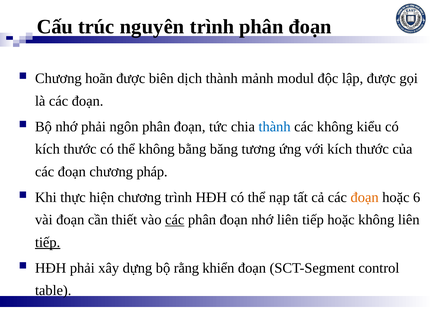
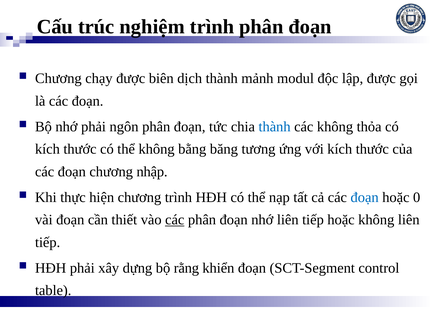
nguyên: nguyên -> nghiệm (152, 27)
hoãn: hoãn -> chạy (99, 78)
kiểu: kiểu -> thỏa (369, 126)
pháp: pháp -> nhập (152, 171)
đoạn colour: orange -> blue (365, 197)
6: 6 -> 0 (417, 197)
tiếp underline: present -> none (48, 242)
